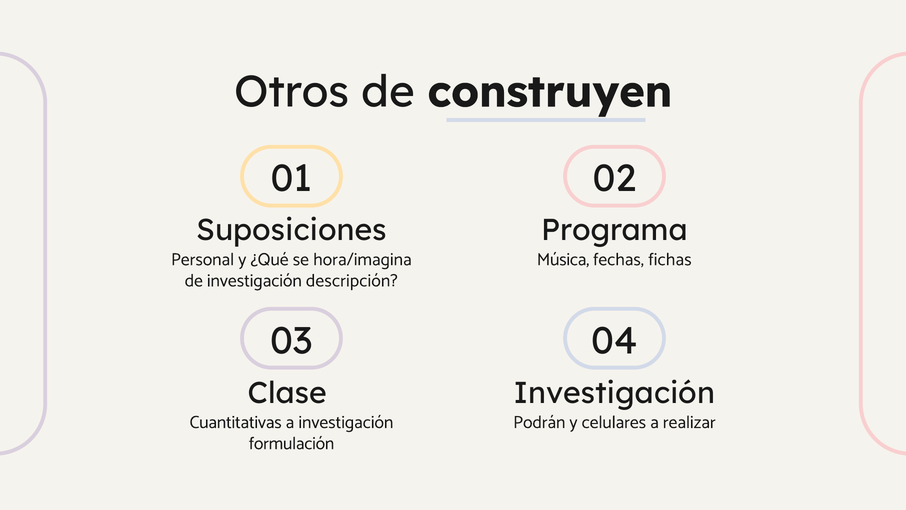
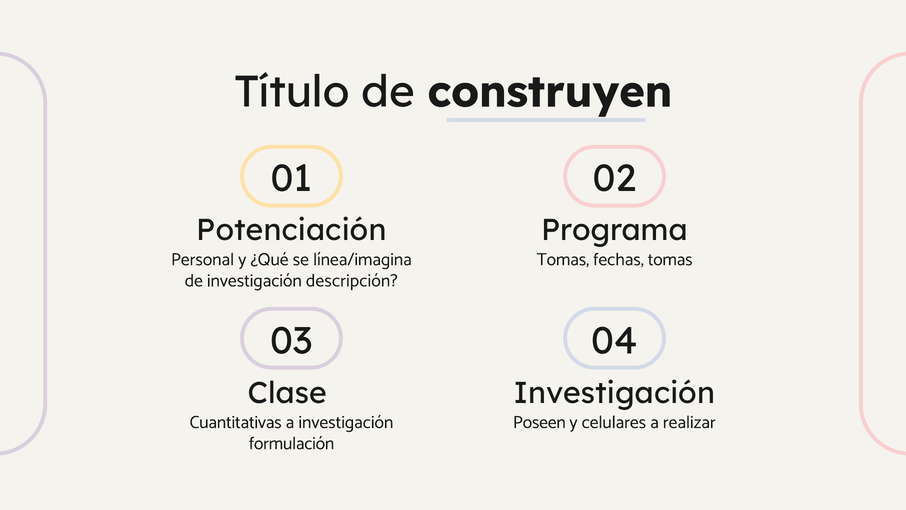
Otros: Otros -> Título (292, 92)
Suposiciones: Suposiciones -> Potenciación (291, 230)
hora/imagina: hora/imagina -> línea/imagina (362, 259)
Música: Música -> Tomas (563, 259)
fechas fichas: fichas -> tomas (670, 259)
Podrán: Podrán -> Poseen (539, 422)
